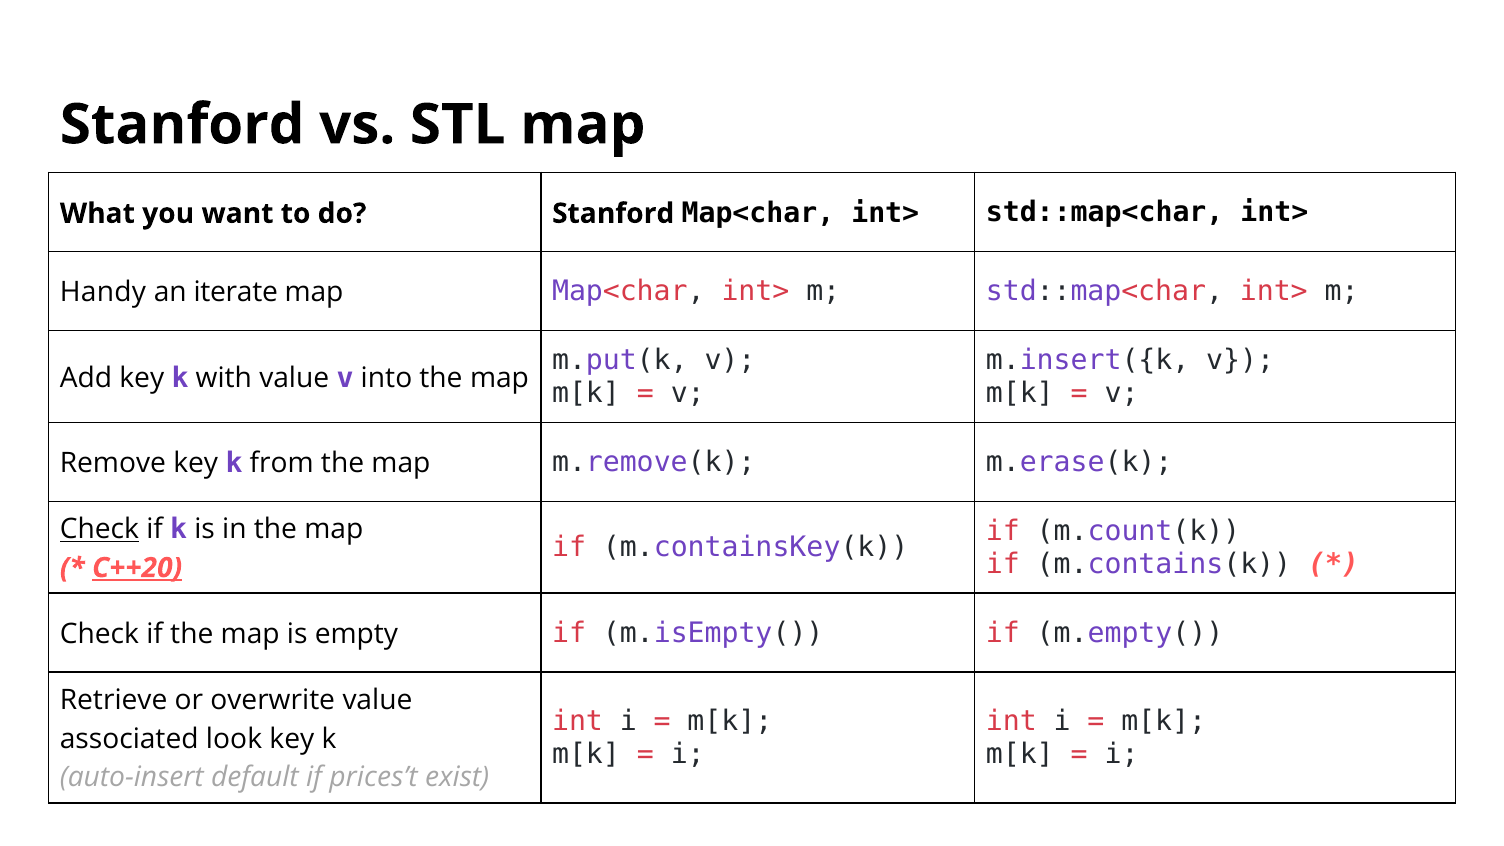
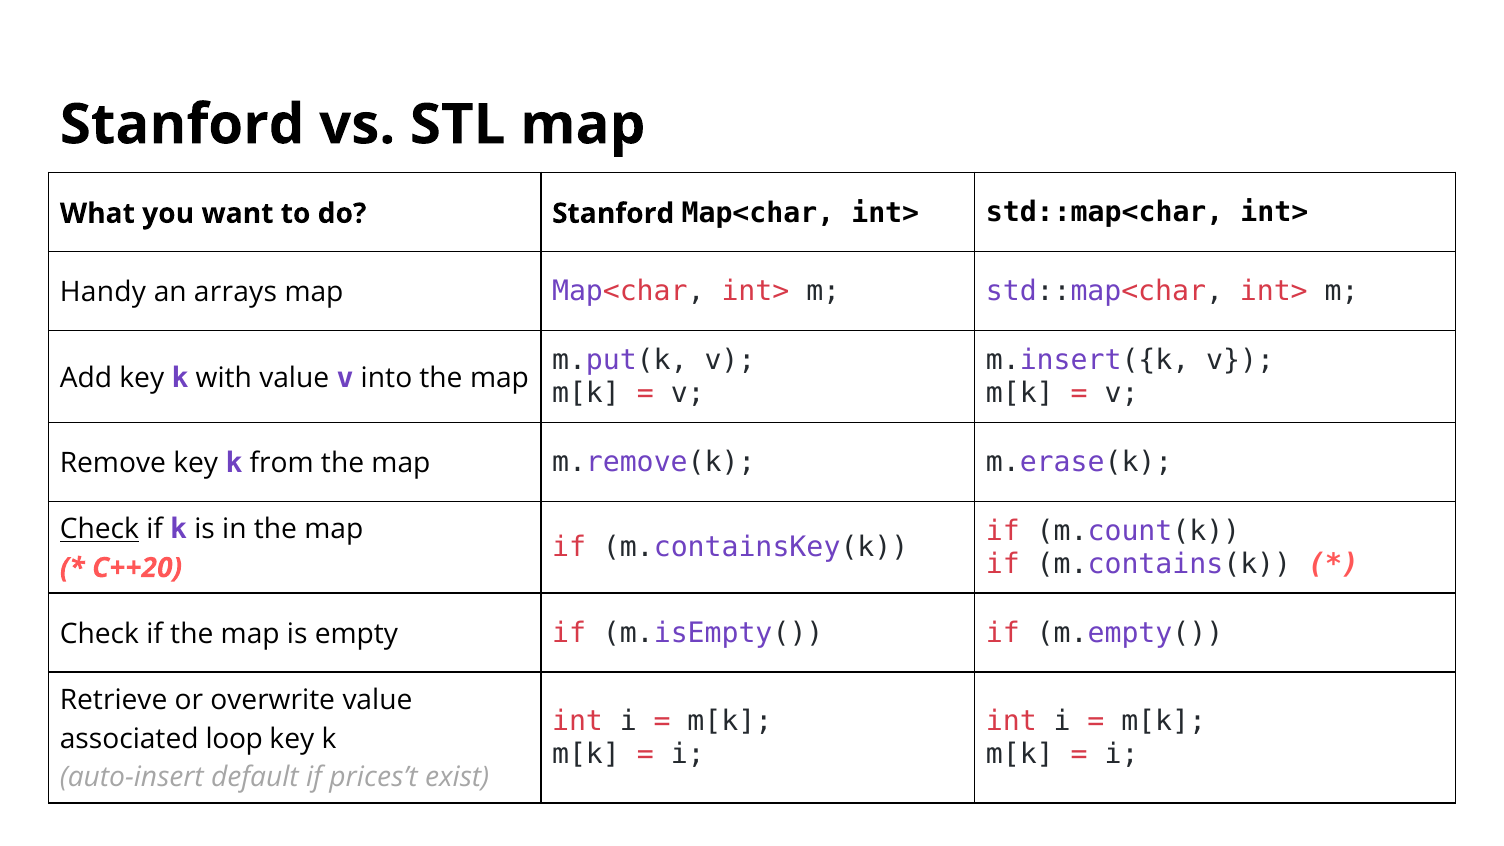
iterate: iterate -> arrays (235, 293)
C++20 underline: present -> none (137, 568)
look: look -> loop (234, 739)
